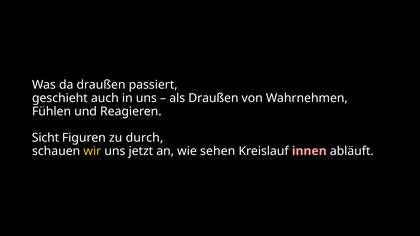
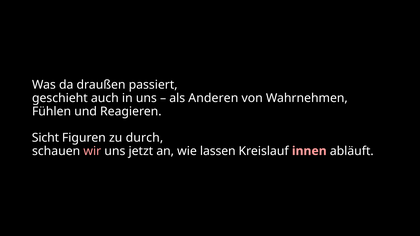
als Draußen: Draußen -> Anderen (213, 98)
wir colour: yellow -> pink (92, 151)
sehen: sehen -> lassen (218, 151)
